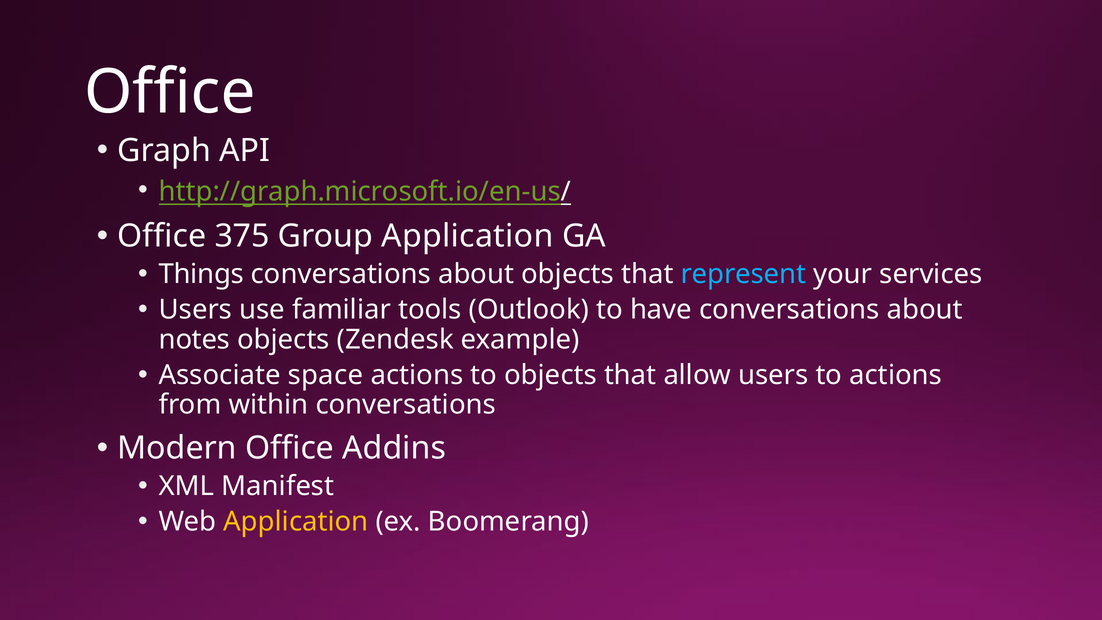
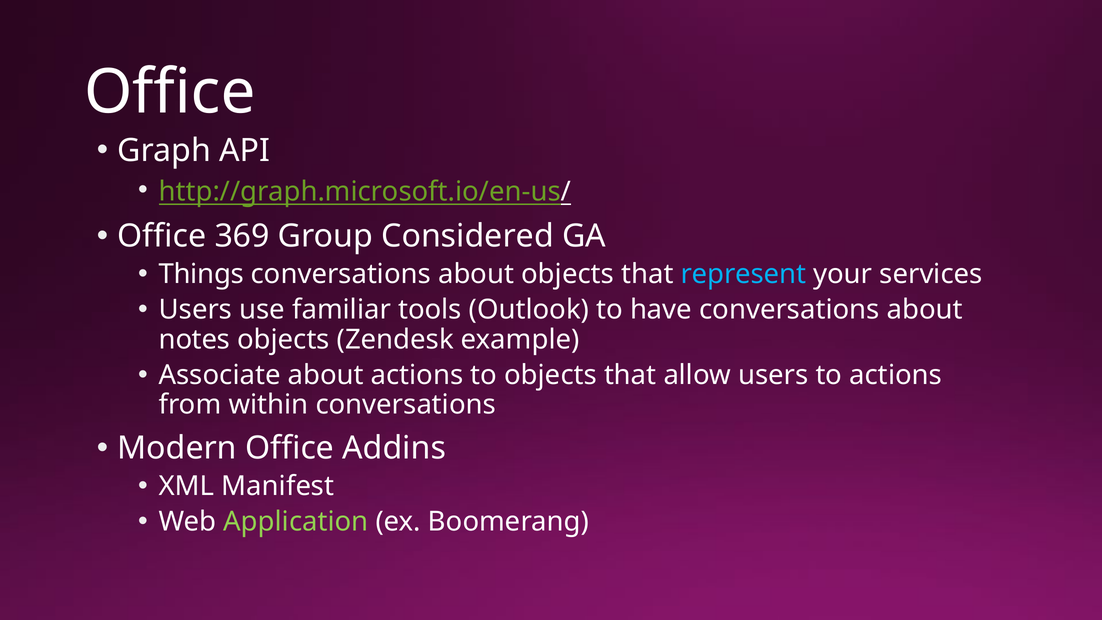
375: 375 -> 369 (242, 236)
Group Application: Application -> Considered (468, 236)
Associate space: space -> about (326, 375)
Application colour: yellow -> light green (296, 522)
